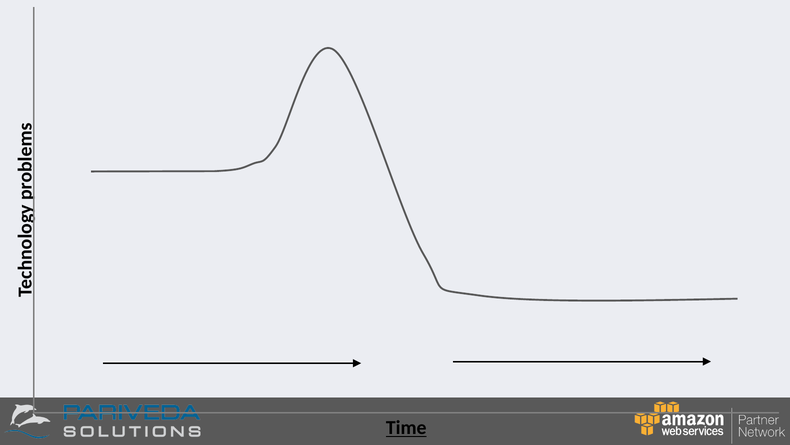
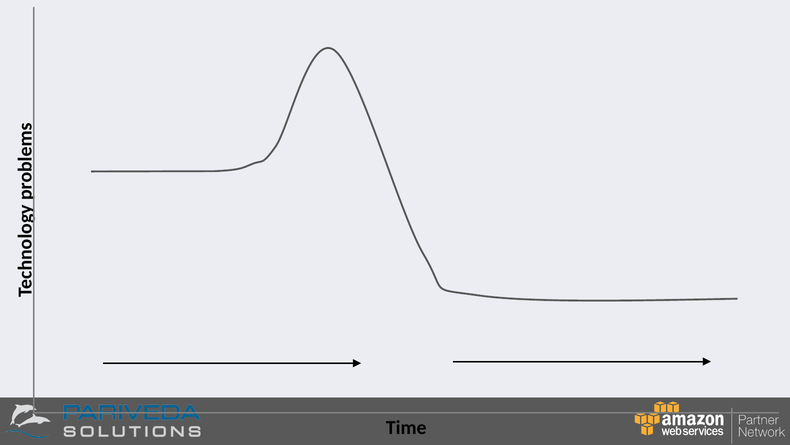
Time underline: present -> none (406, 427)
